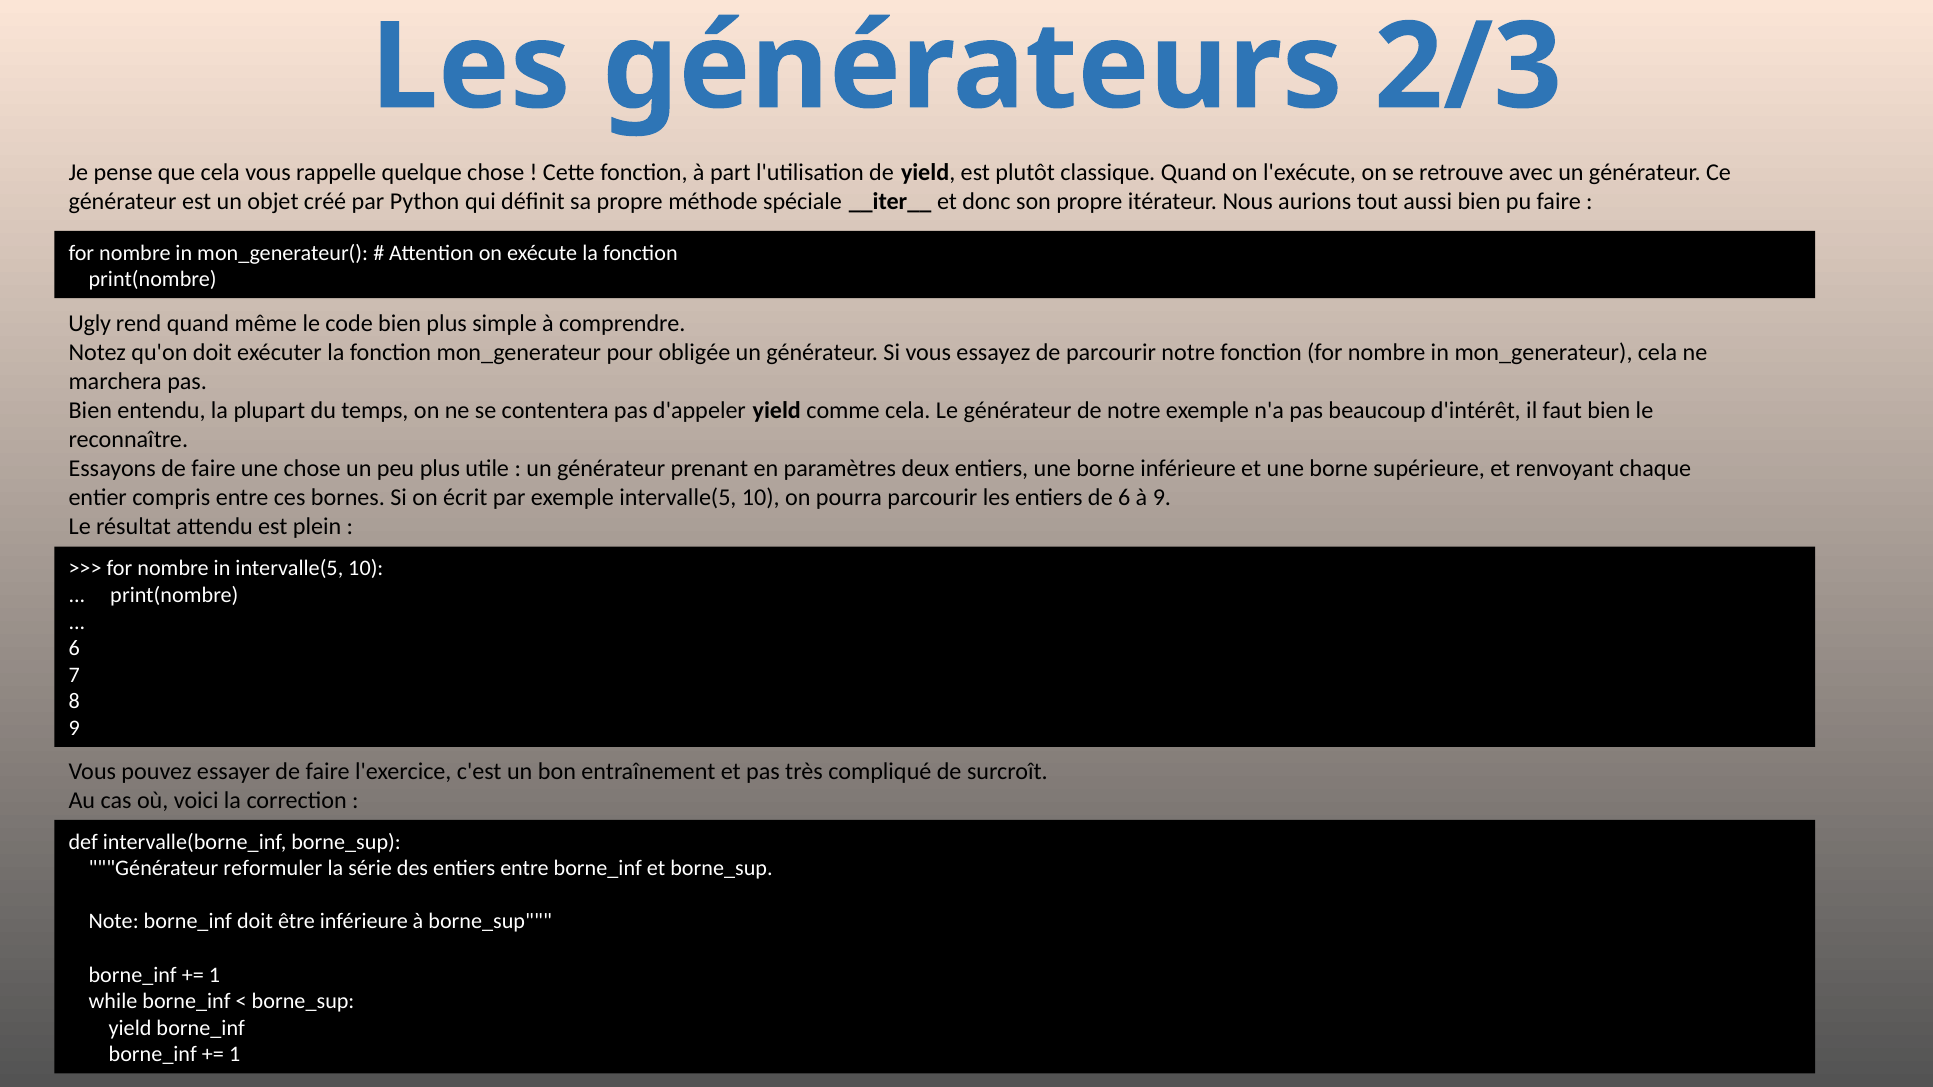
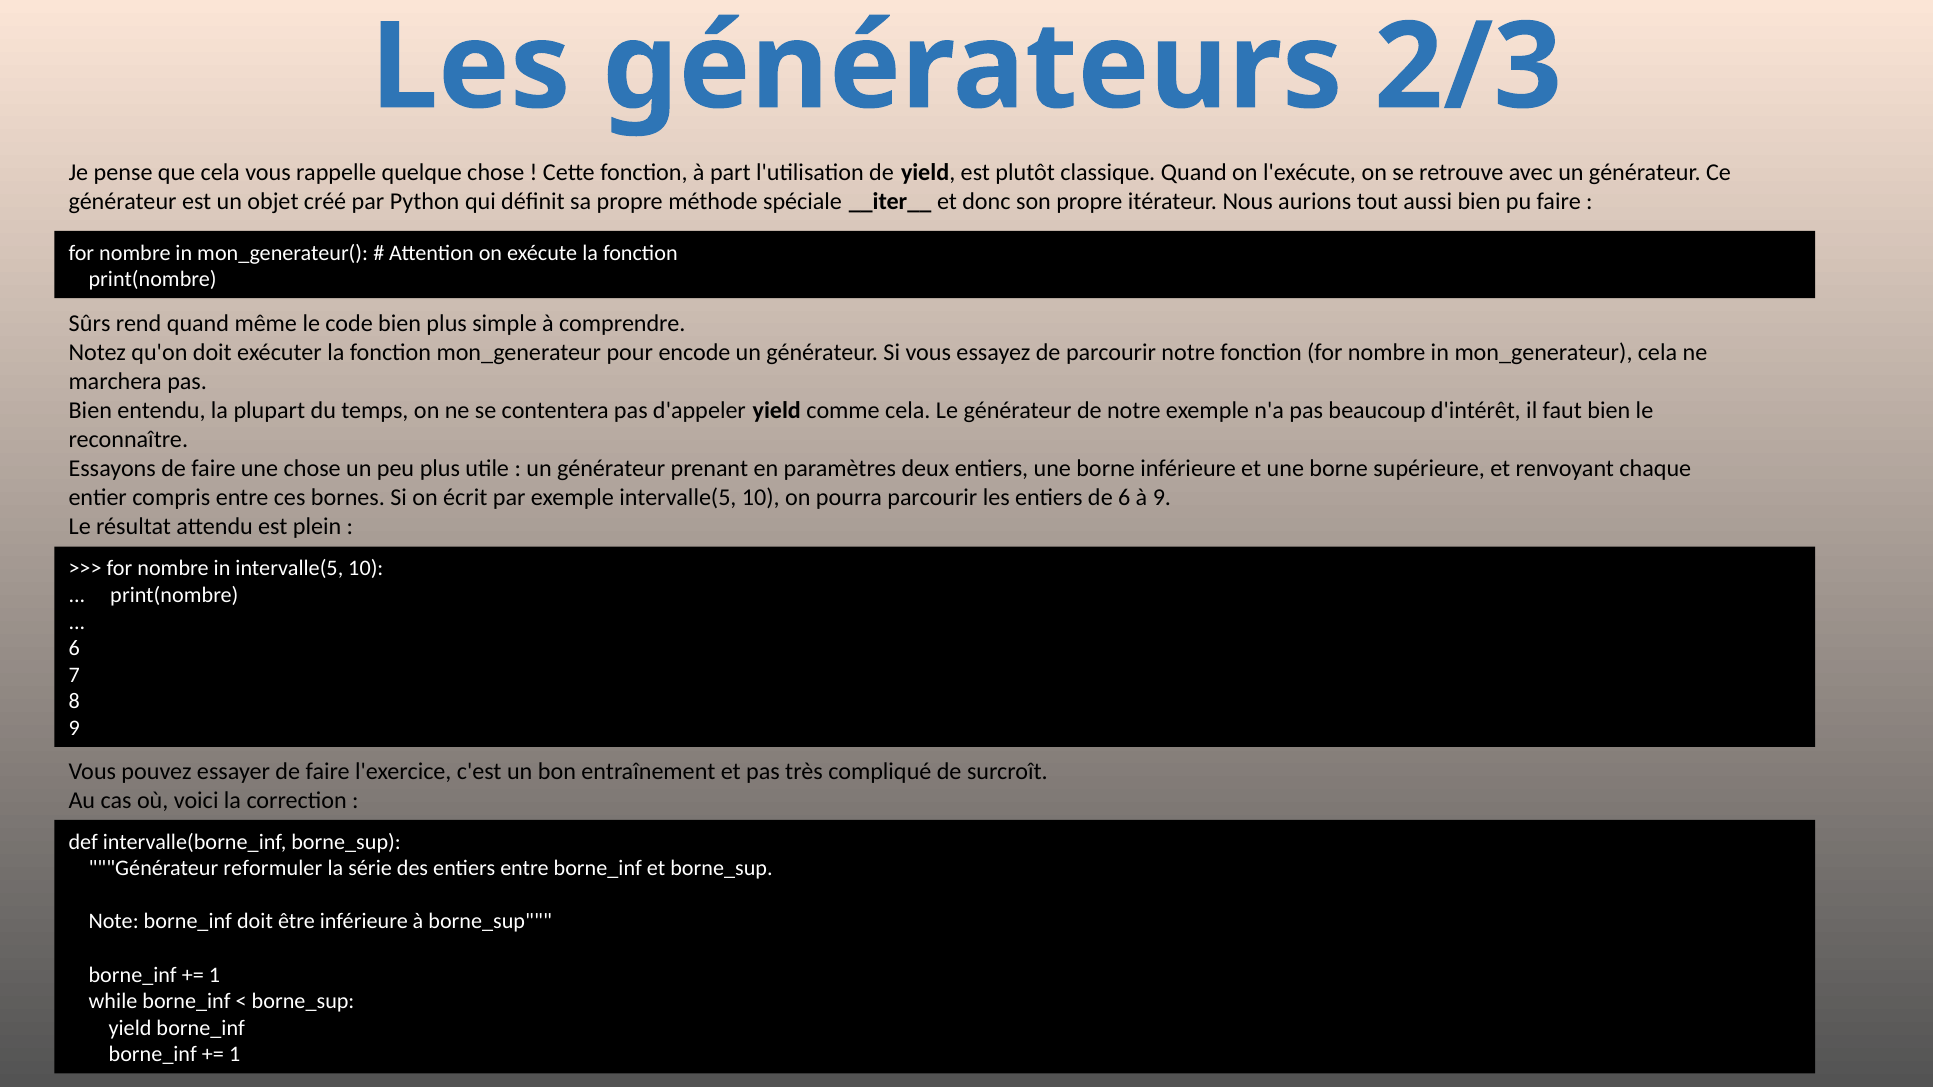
Ugly: Ugly -> Sûrs (90, 323)
obligée: obligée -> encode (694, 352)
